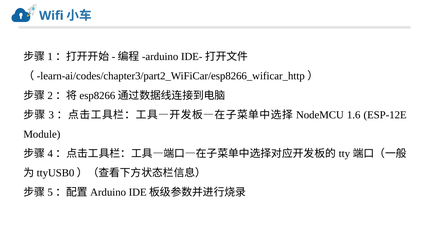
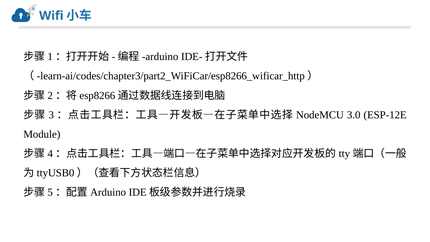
1.6: 1.6 -> 3.0 (354, 115)
